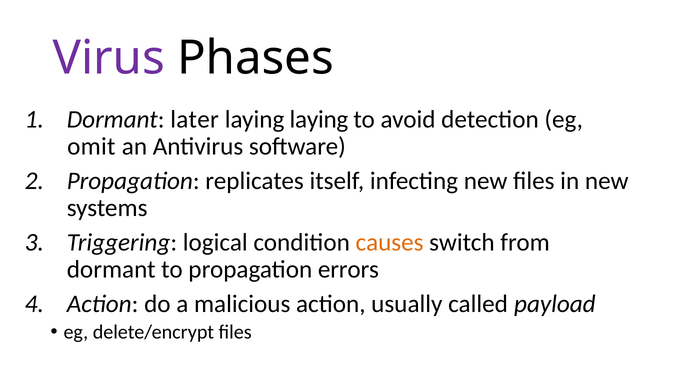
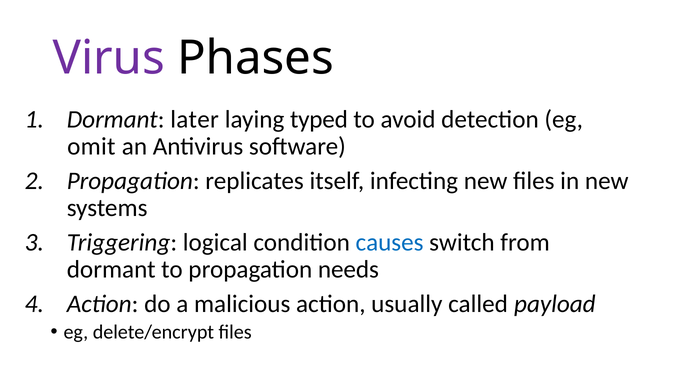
laying laying: laying -> typed (319, 119)
causes colour: orange -> blue (390, 242)
errors: errors -> needs (348, 270)
